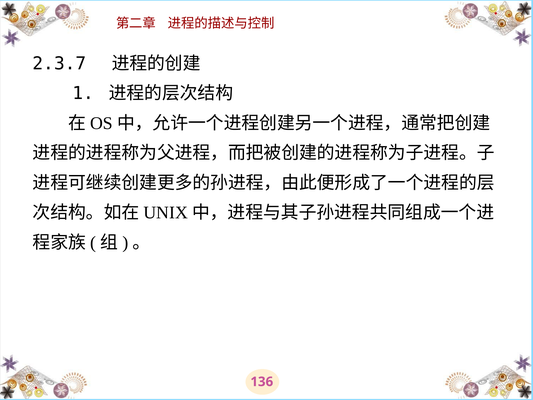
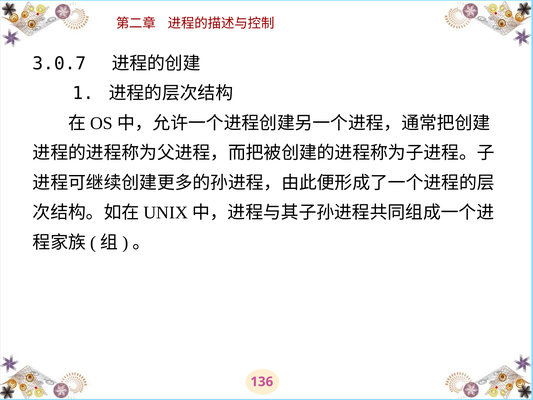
2.3.7: 2.3.7 -> 3.0.7 (59, 63)
